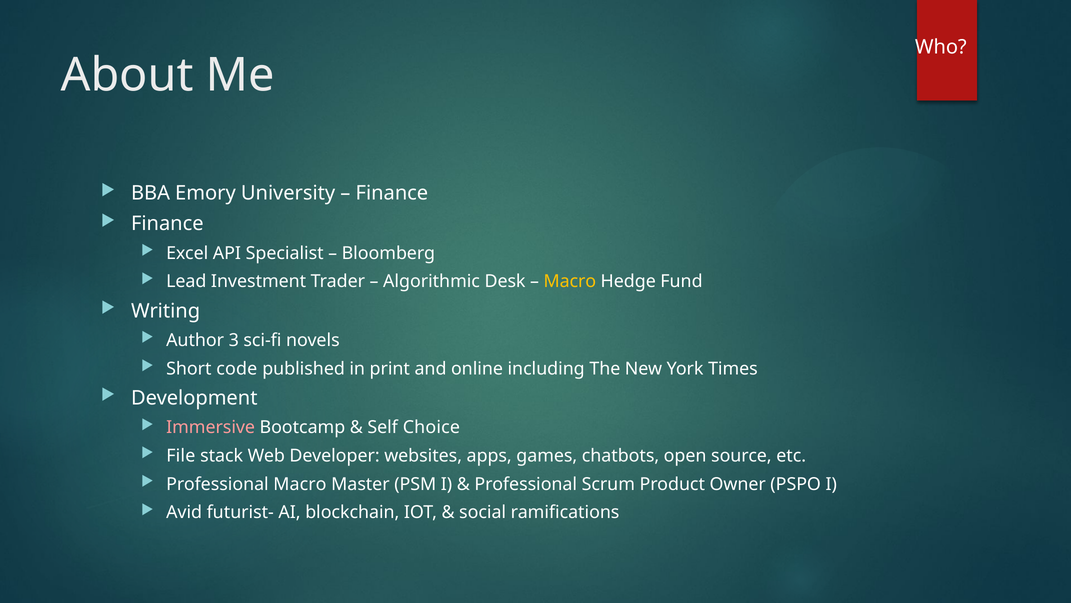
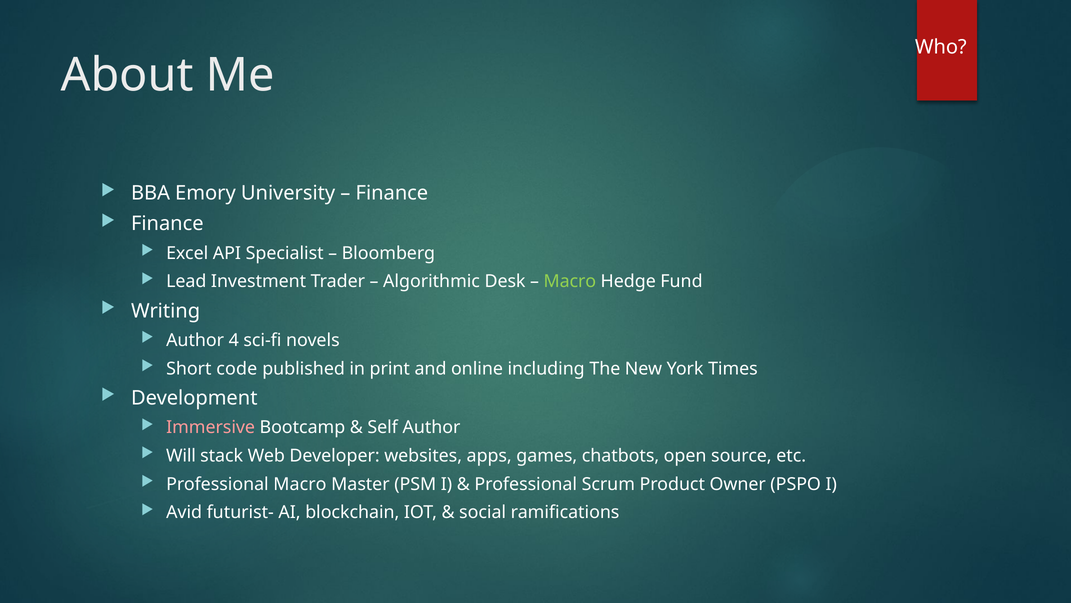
Macro colour: yellow -> light green (570, 281)
3: 3 -> 4 (234, 340)
Self Choice: Choice -> Author (431, 427)
File: File -> Will (181, 455)
